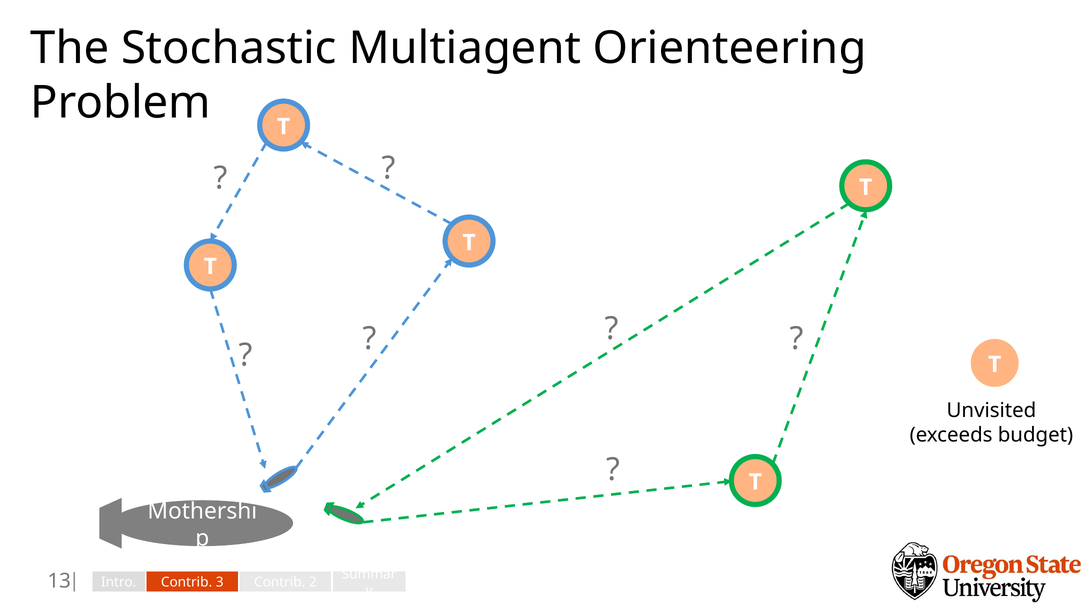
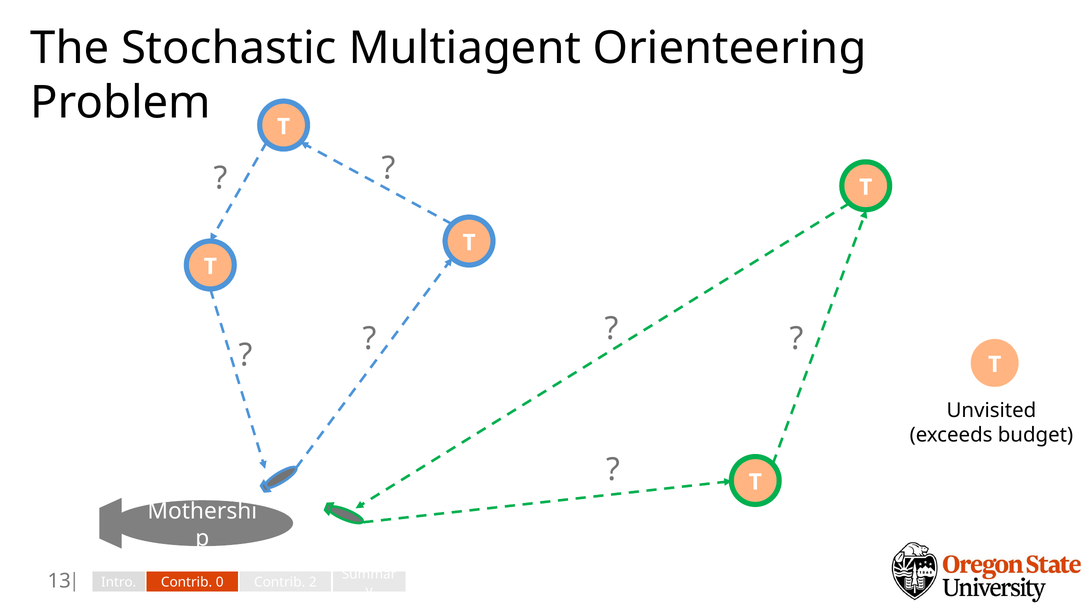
3: 3 -> 0 (220, 582)
